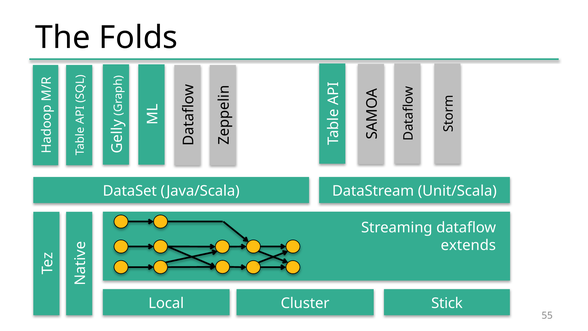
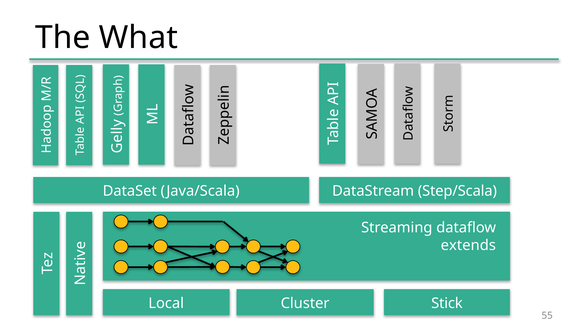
Folds: Folds -> What (138, 38)
Unit/Scala: Unit/Scala -> Step/Scala (457, 191)
